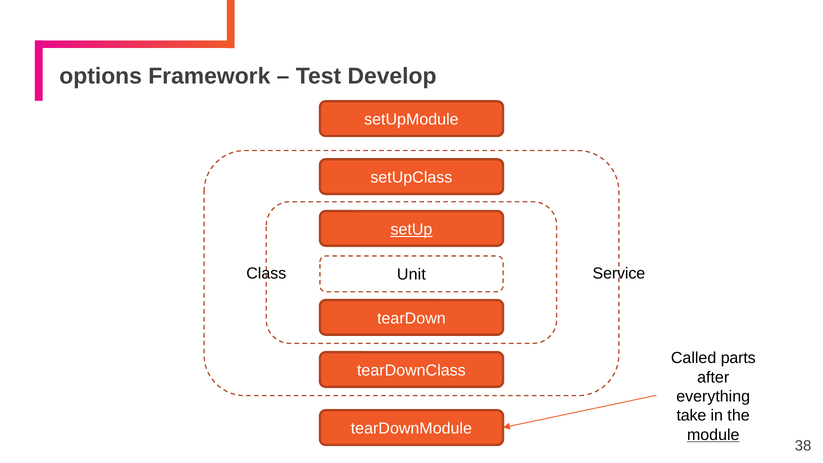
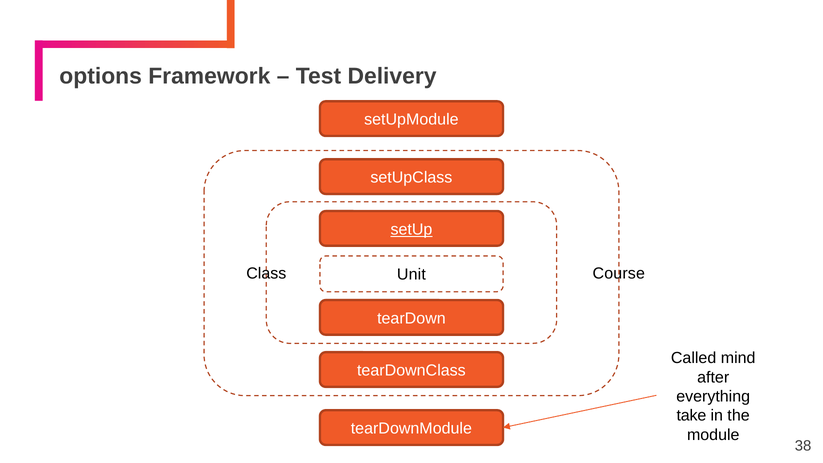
Develop: Develop -> Delivery (392, 76)
Service: Service -> Course (619, 274)
parts: parts -> mind (738, 358)
module underline: present -> none (713, 435)
